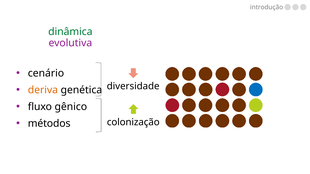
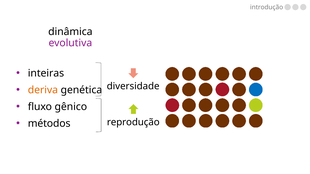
dinâmica colour: green -> black (70, 32)
cenário: cenário -> inteiras (46, 73)
colonização: colonização -> reprodução (133, 122)
